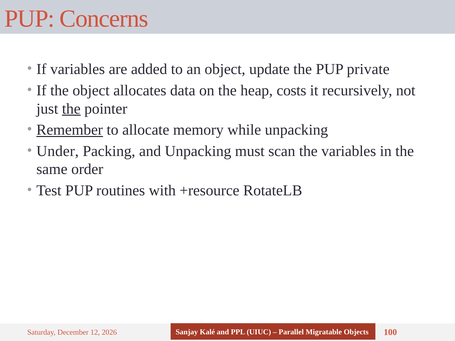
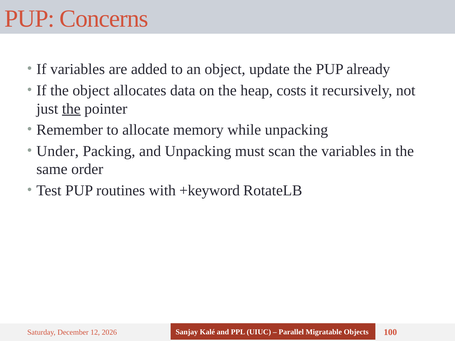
private: private -> already (368, 69)
Remember underline: present -> none (70, 130)
+resource: +resource -> +keyword (210, 191)
